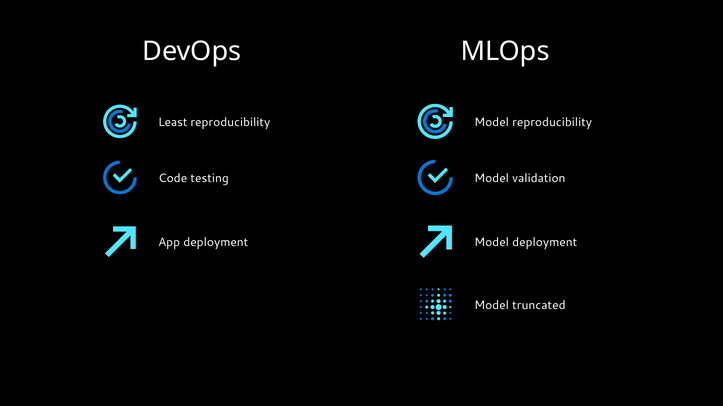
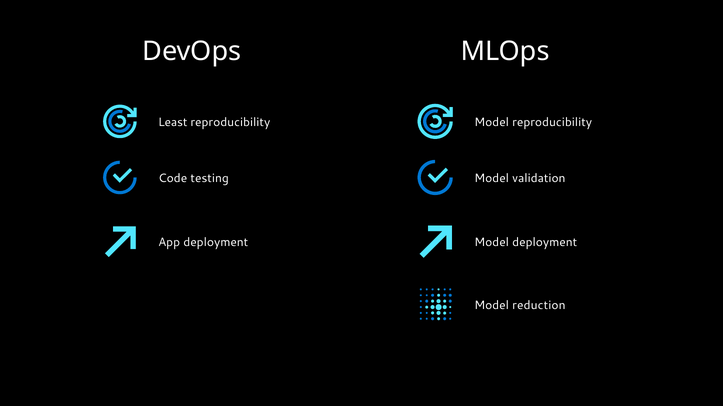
truncated: truncated -> reduction (539, 306)
